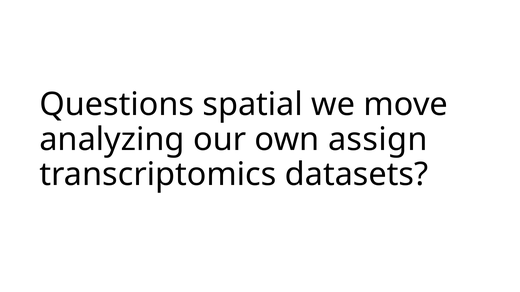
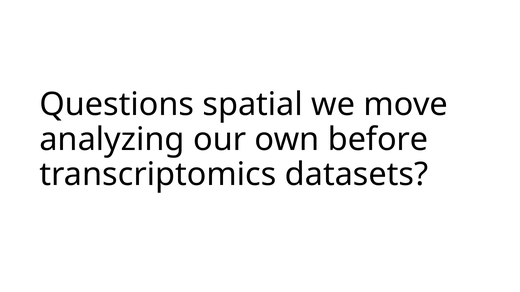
assign: assign -> before (378, 140)
